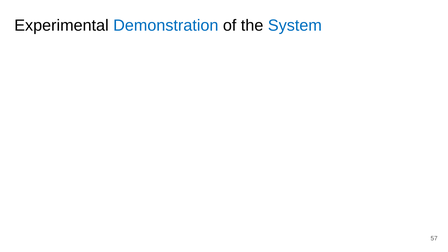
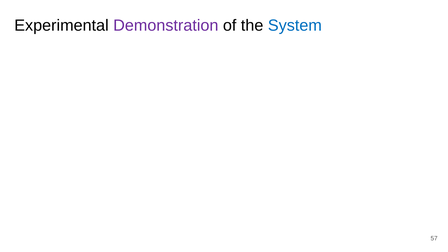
Demonstration colour: blue -> purple (166, 25)
